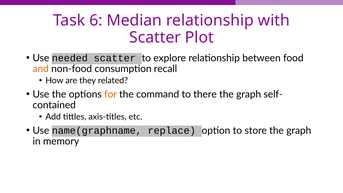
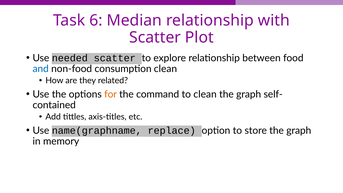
and colour: orange -> blue (41, 69)
consumption recall: recall -> clean (165, 69)
to there: there -> clean (205, 94)
